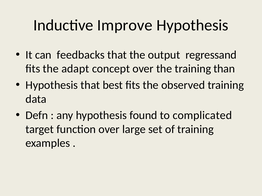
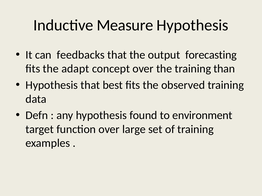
Improve: Improve -> Measure (125, 25)
regressand: regressand -> forecasting (211, 55)
complicated: complicated -> environment (202, 116)
